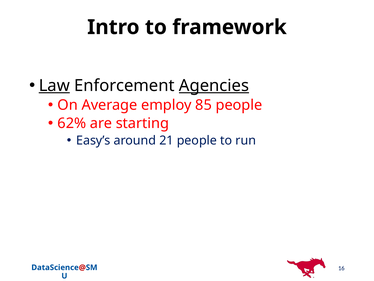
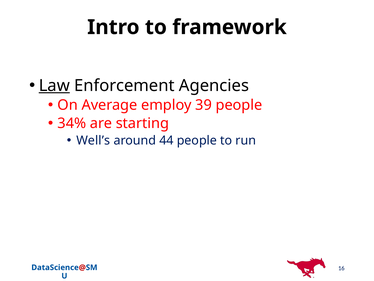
Agencies underline: present -> none (214, 85)
85: 85 -> 39 (204, 105)
62%: 62% -> 34% (72, 123)
Easy’s: Easy’s -> Well’s (93, 140)
21: 21 -> 44 (166, 140)
